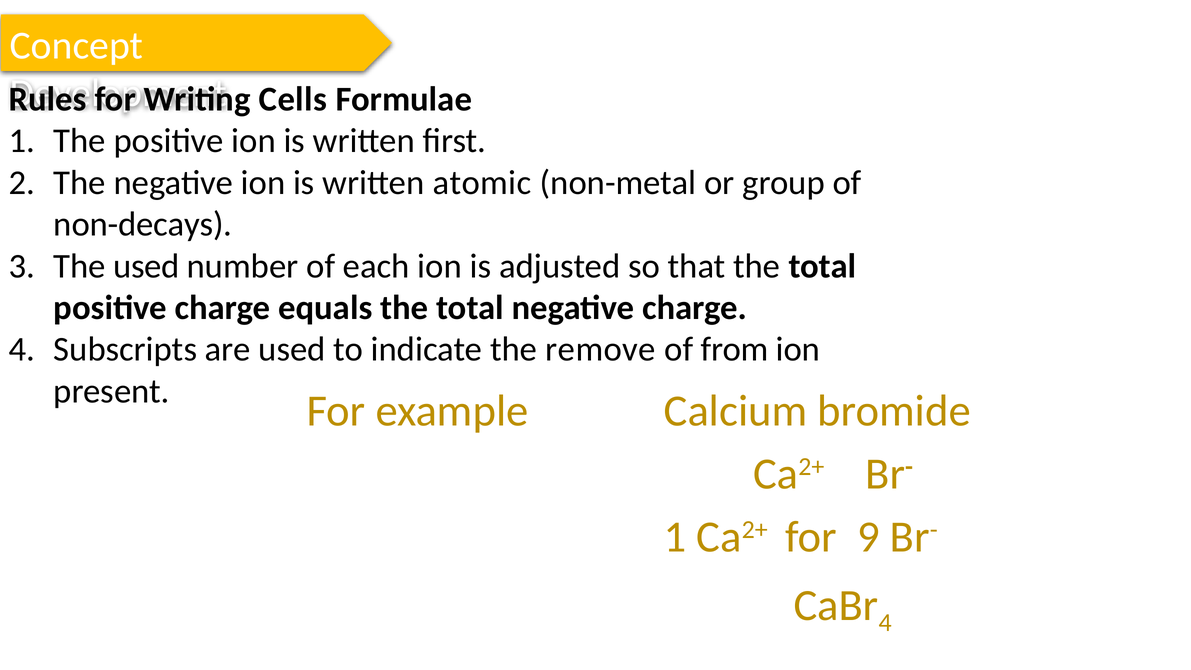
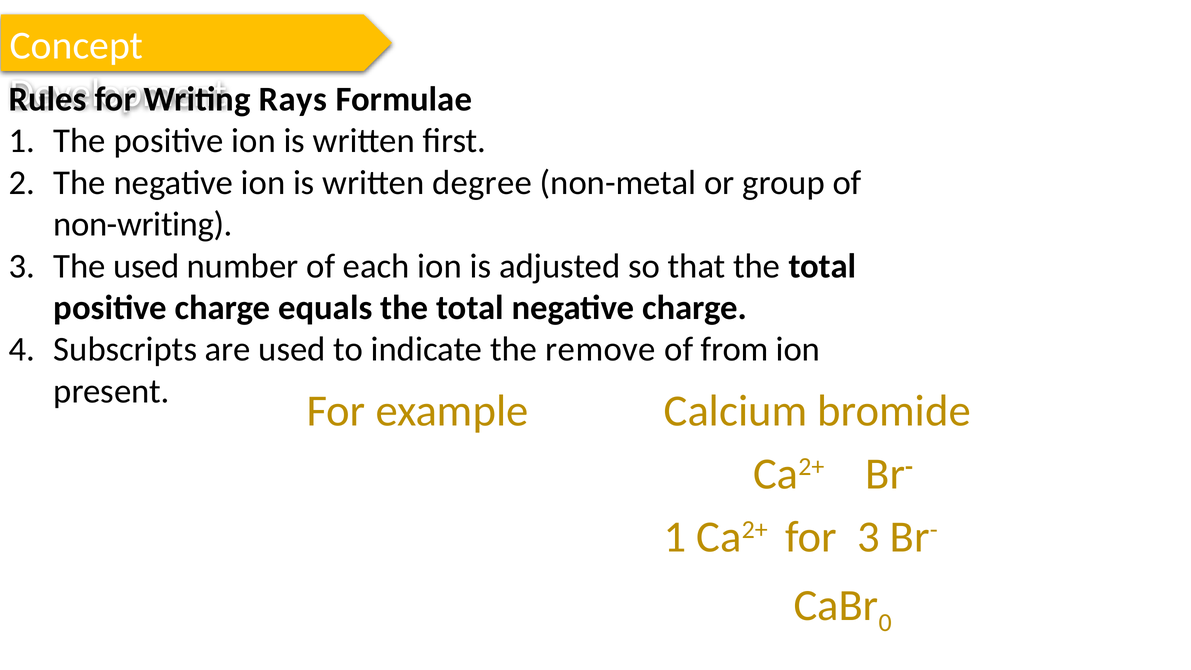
Cells: Cells -> Rays (293, 99)
atomic: atomic -> degree (482, 183)
non-decays: non-decays -> non-writing (143, 224)
for 9: 9 -> 3 (868, 537)
4: 4 -> 0 (885, 623)
